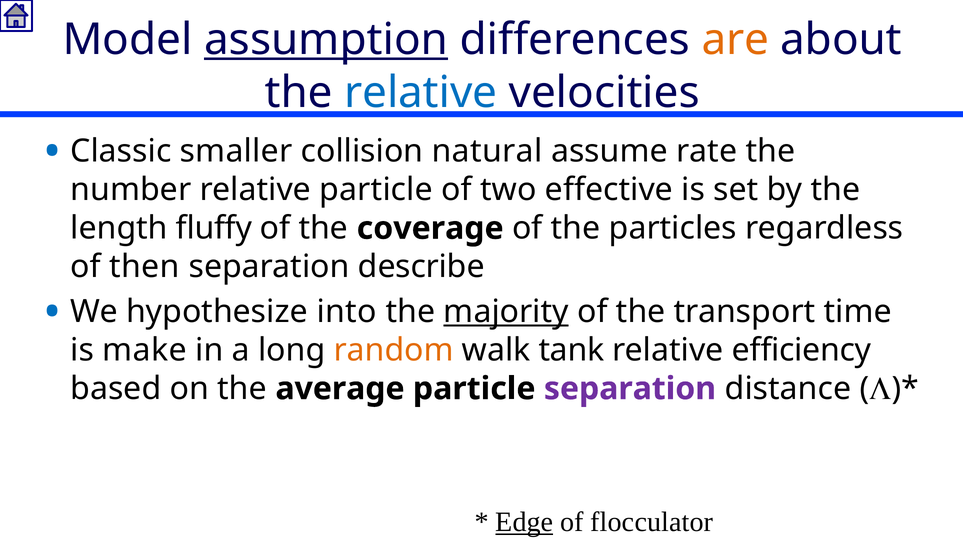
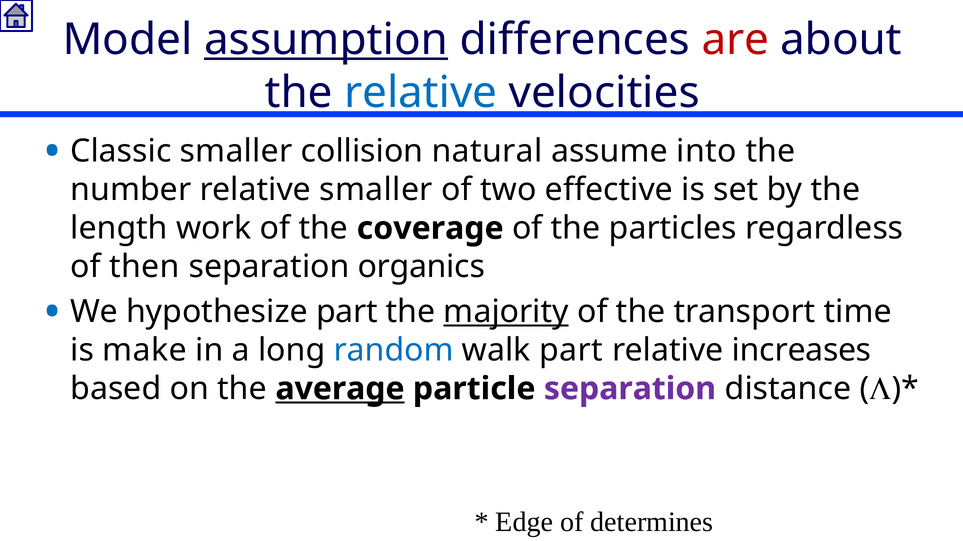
are colour: orange -> red (735, 40)
rate: rate -> into (706, 152)
relative particle: particle -> smaller (376, 190)
fluffy: fluffy -> work (214, 229)
describe: describe -> organics (421, 267)
hypothesize into: into -> part (347, 312)
random colour: orange -> blue (394, 351)
walk tank: tank -> part (571, 351)
efficiency: efficiency -> increases (802, 351)
average underline: none -> present (340, 389)
Edge underline: present -> none (524, 523)
flocculator: flocculator -> determines (652, 523)
